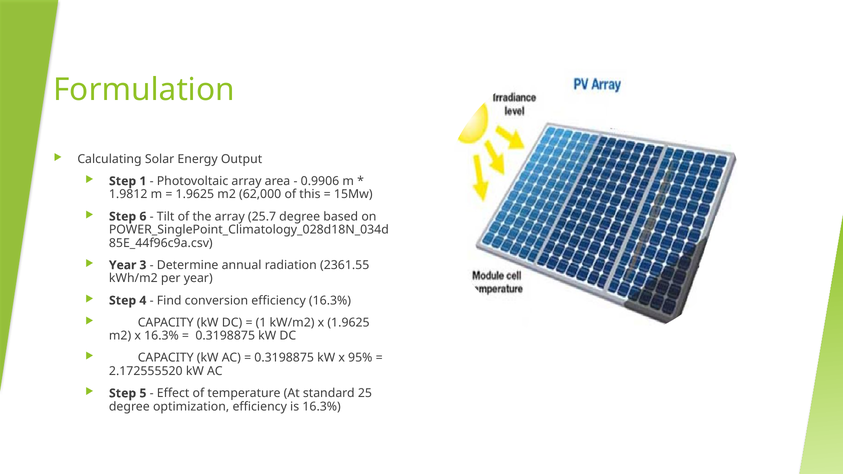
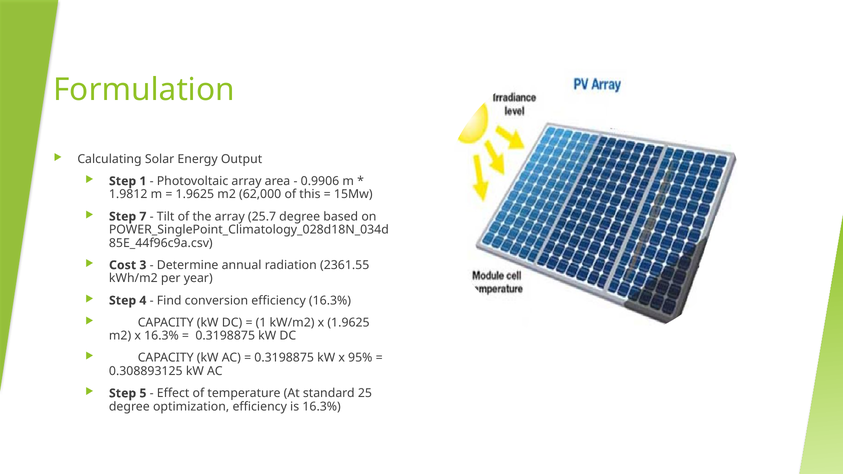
6: 6 -> 7 (143, 217)
Year: Year -> Cost (123, 265)
2.172555520: 2.172555520 -> 0.308893125 (146, 371)
